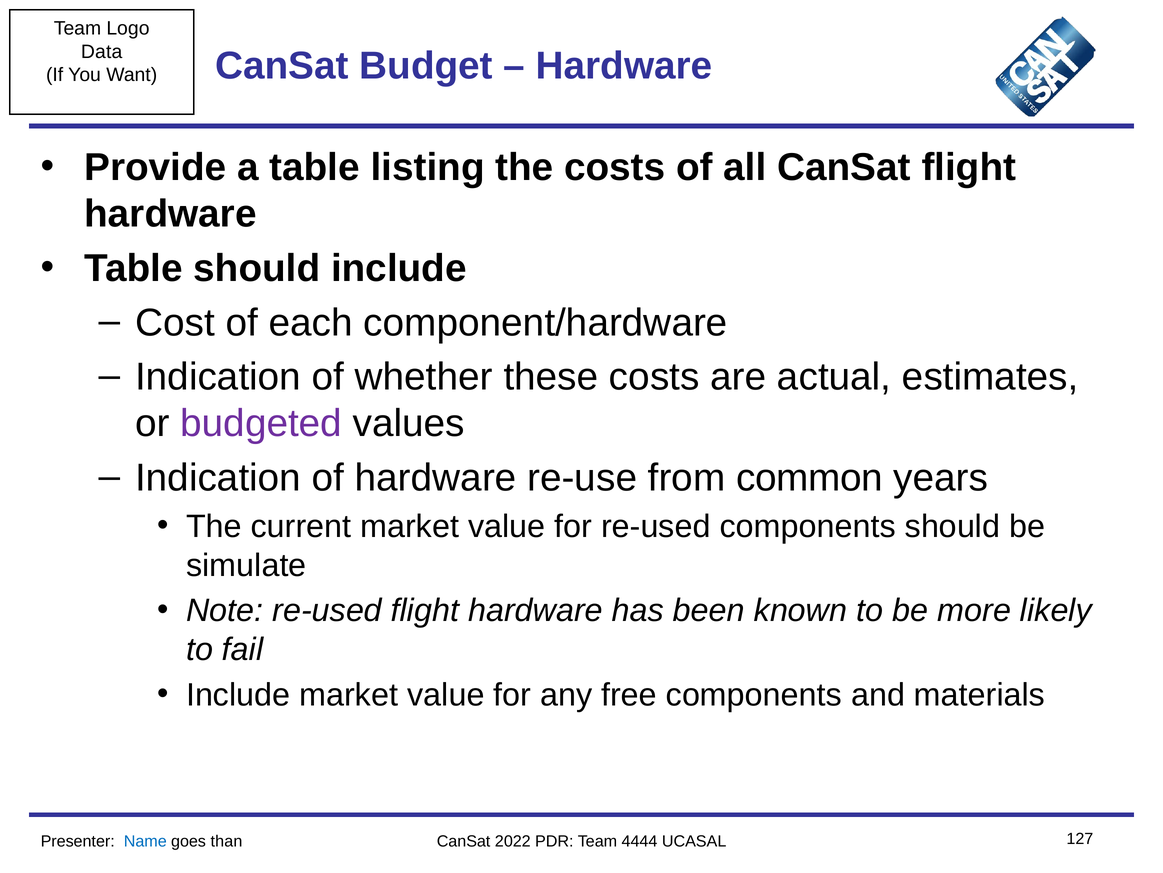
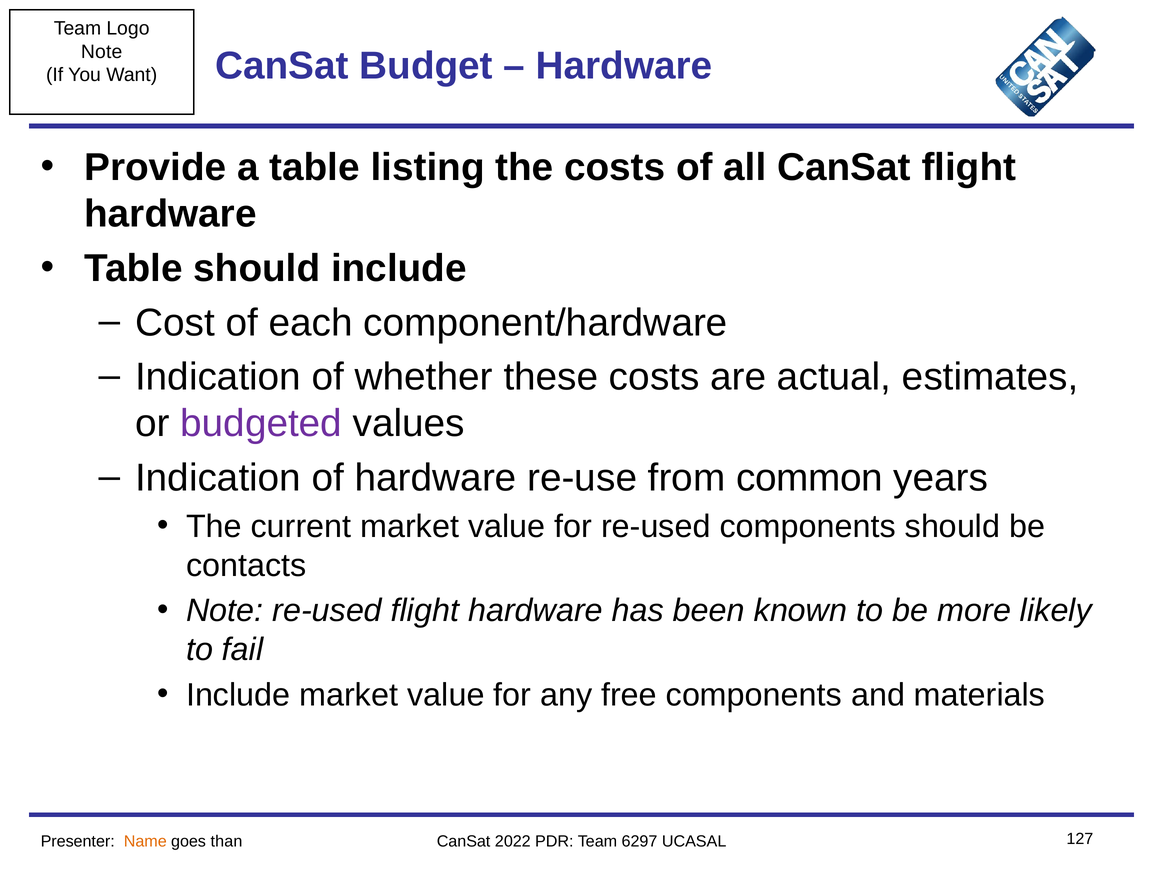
Data: Data -> Note (102, 52)
simulate: simulate -> contacts (246, 565)
Name colour: blue -> orange (145, 840)
4444: 4444 -> 6297 (639, 840)
